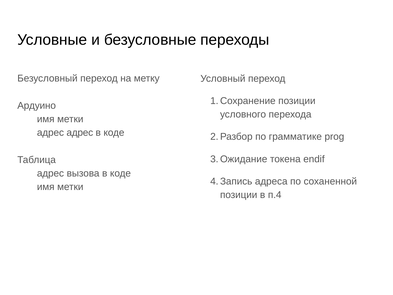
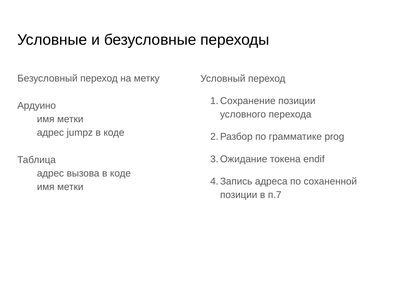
адрес адрес: адрес -> jumpz (80, 133)
п.4: п.4 -> п.7 (275, 195)
